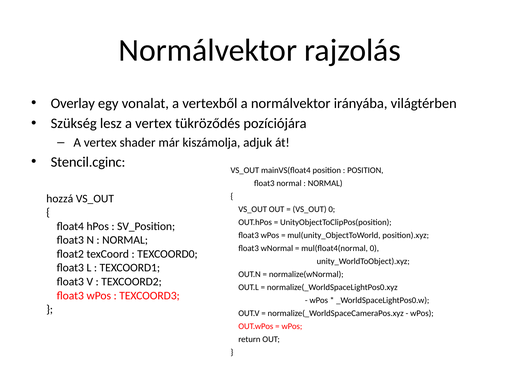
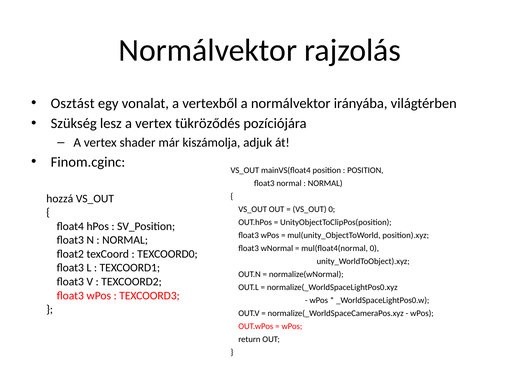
Overlay: Overlay -> Osztást (73, 103)
Stencil.cginc: Stencil.cginc -> Finom.cginc (88, 162)
